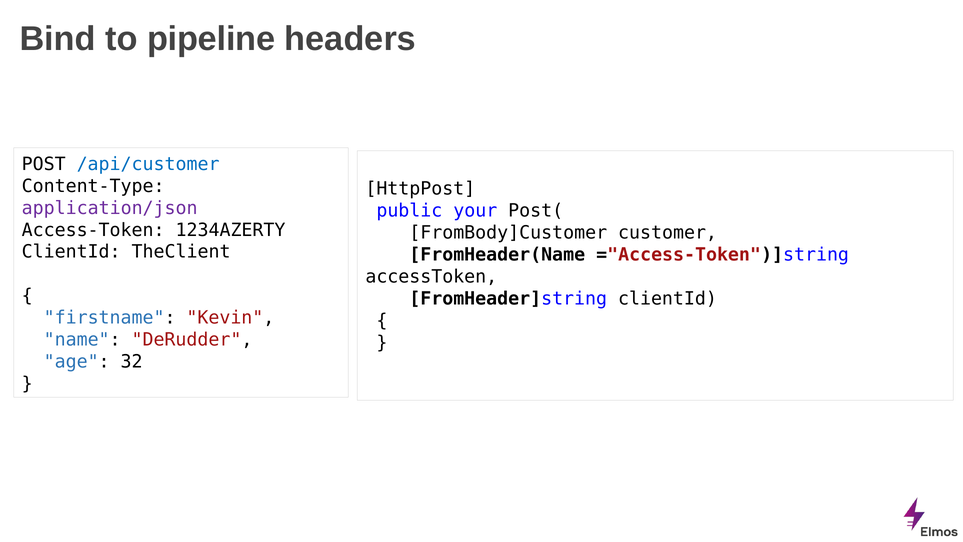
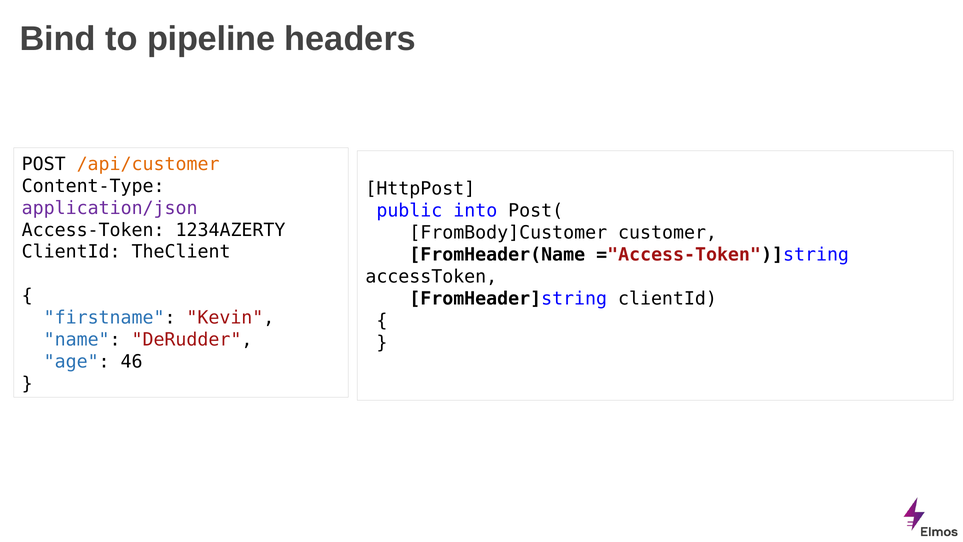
/api/customer colour: blue -> orange (148, 164)
your: your -> into (475, 211)
32: 32 -> 46 (132, 362)
